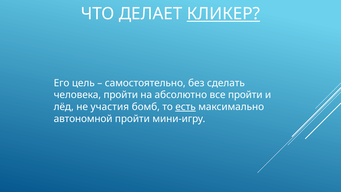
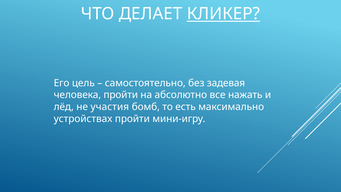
сделать: сделать -> задевая (226, 83)
все пройти: пройти -> нажать (245, 95)
есть underline: present -> none (186, 107)
автономной: автономной -> устройствах (83, 119)
